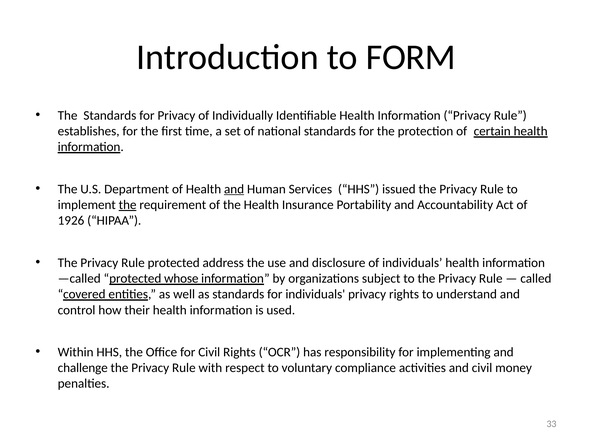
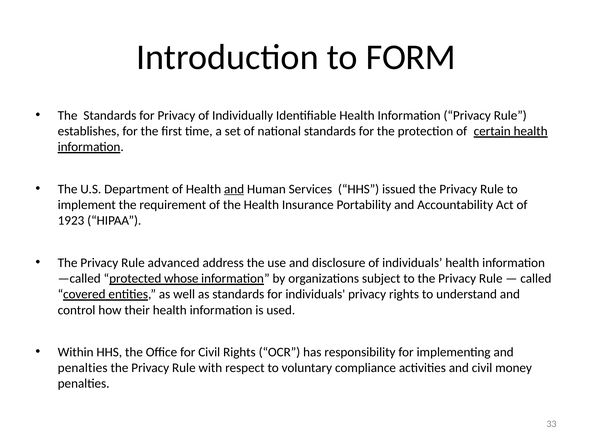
the underline: present -> none (128, 205)
1926: 1926 -> 1923 (71, 221)
Rule protected: protected -> advanced (174, 263)
challenge: challenge -> penalties (83, 368)
